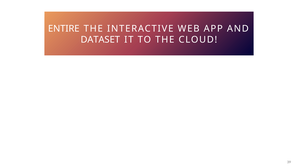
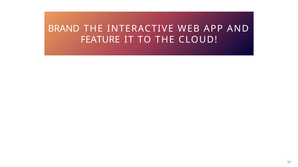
ENTIRE: ENTIRE -> BRAND (64, 29)
DATASET: DATASET -> FEATURE (100, 40)
